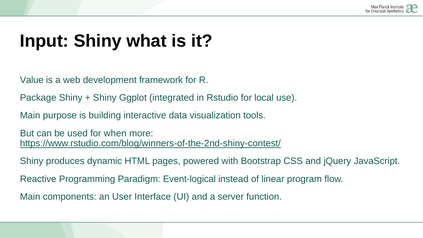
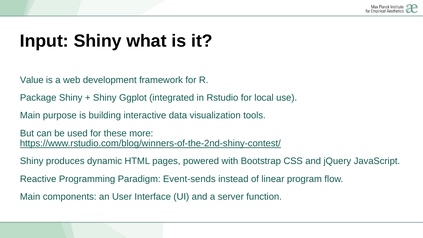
when: when -> these (115, 133)
Event-logical: Event-logical -> Event-sends (189, 179)
